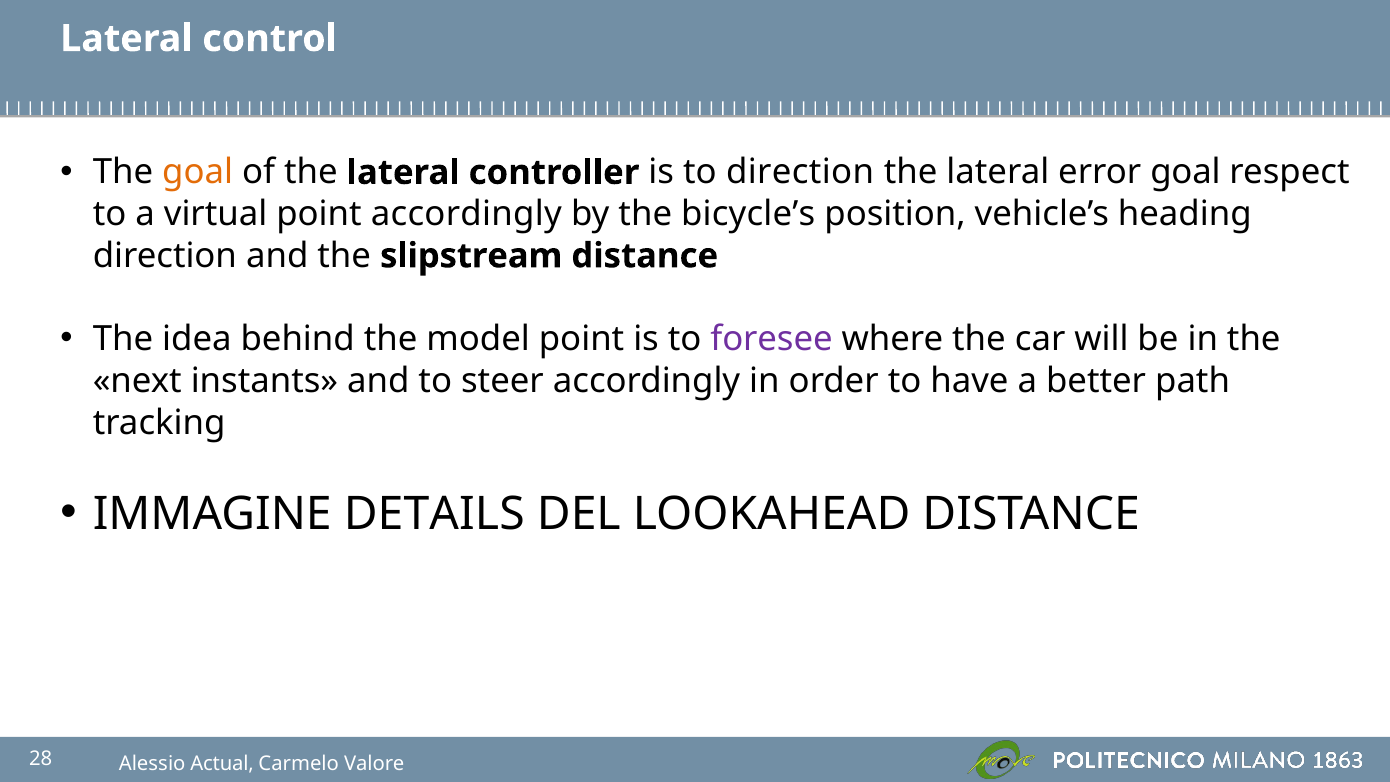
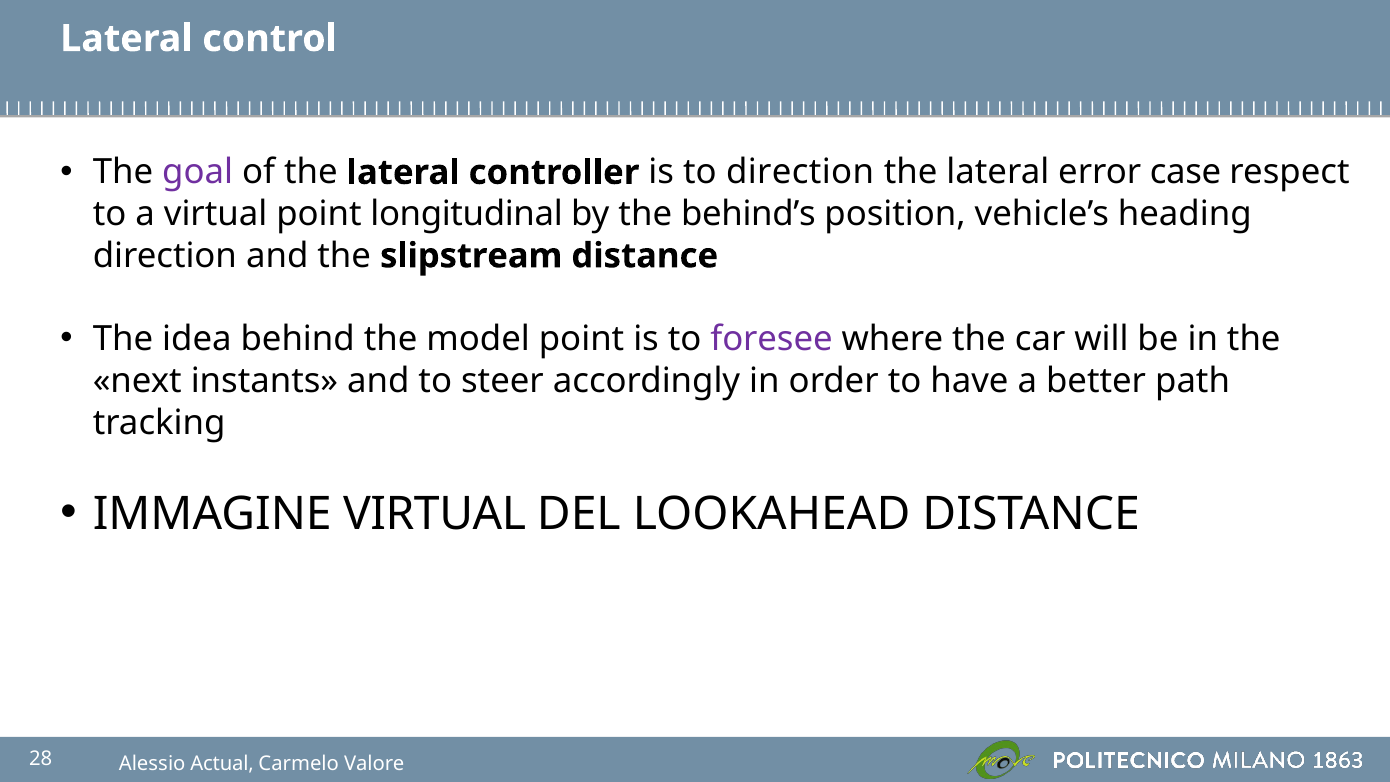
goal colour: orange -> purple (198, 172)
error goal: goal -> case (1186, 172)
point accordingly: accordingly -> longitudinal (467, 214)
bicycle’s: bicycle’s -> behind’s (748, 214)
IMMAGINE DETAILS: DETAILS -> VIRTUAL (435, 514)
